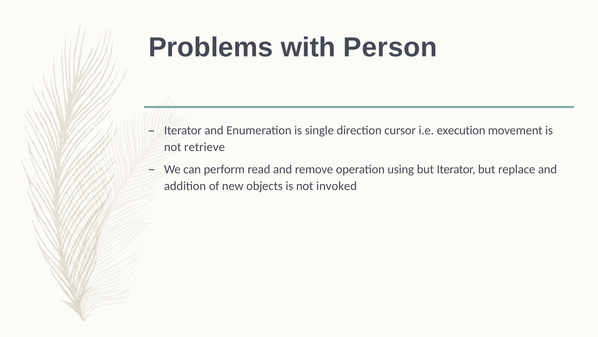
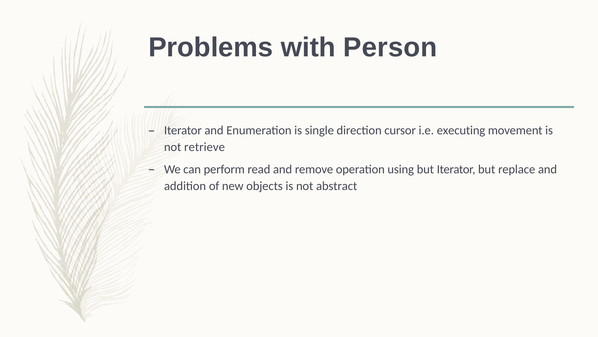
execution: execution -> executing (461, 130)
invoked: invoked -> abstract (337, 186)
